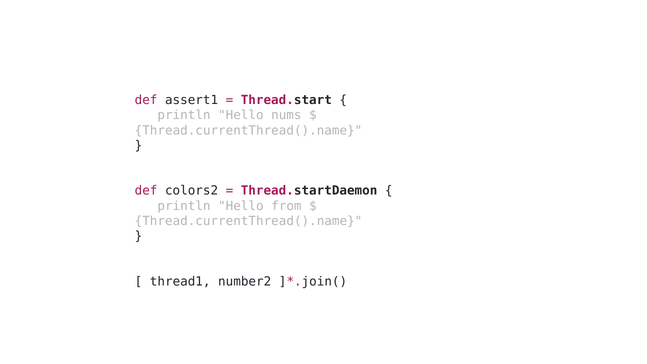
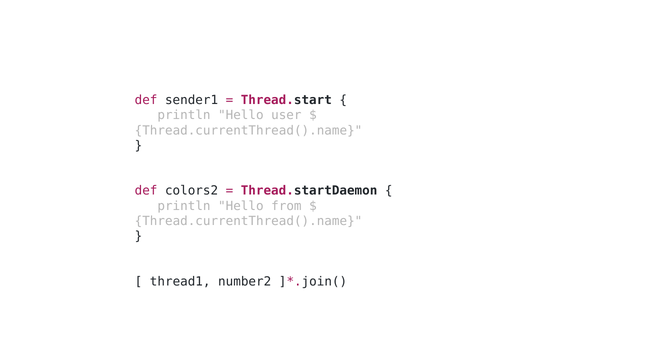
assert1: assert1 -> sender1 (192, 100)
nums: nums -> user (286, 115)
